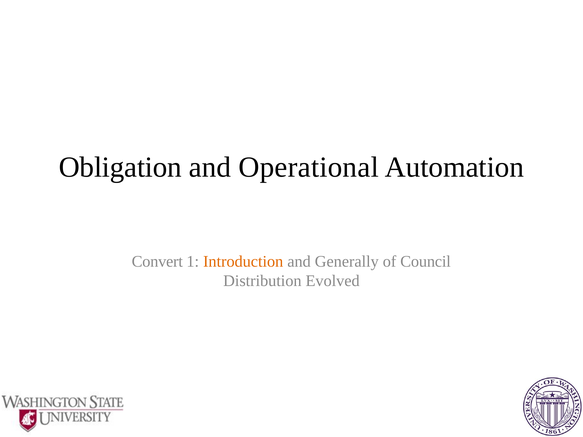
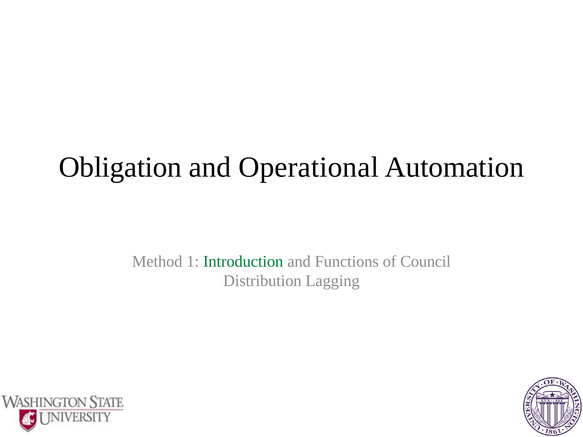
Convert: Convert -> Method (157, 262)
Introduction colour: orange -> green (243, 262)
Generally: Generally -> Functions (347, 262)
Evolved: Evolved -> Lagging (333, 281)
